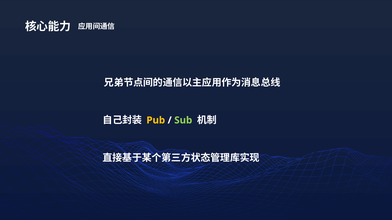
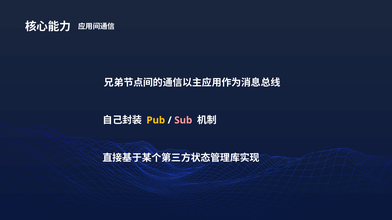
Sub colour: light green -> pink (183, 120)
